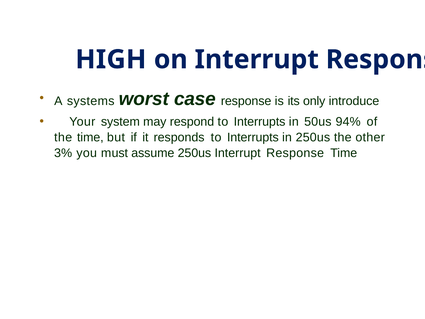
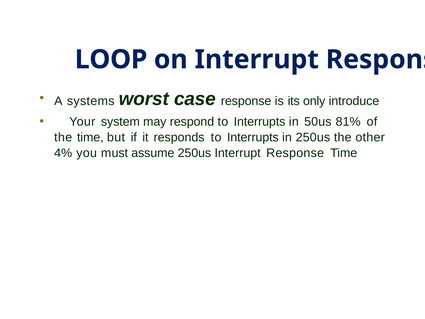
HIGH: HIGH -> LOOP (111, 59)
94%: 94% -> 81% (348, 122)
3%: 3% -> 4% (63, 153)
